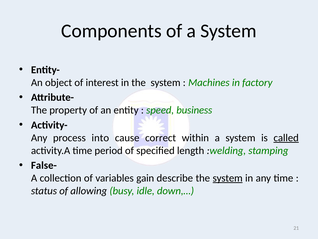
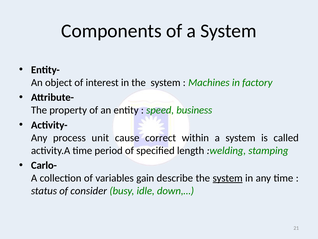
into: into -> unit (100, 137)
called underline: present -> none (286, 137)
False-: False- -> Carlo- (44, 165)
allowing: allowing -> consider (89, 190)
